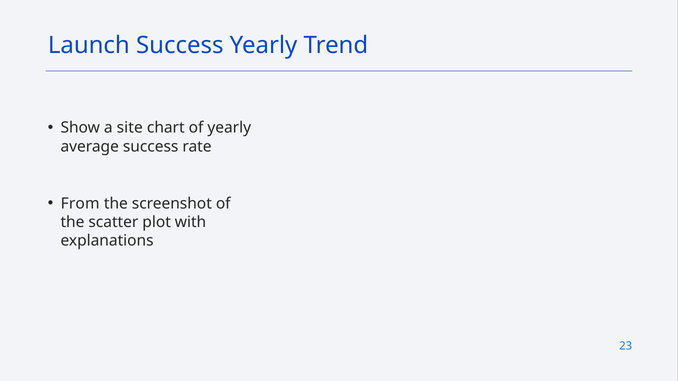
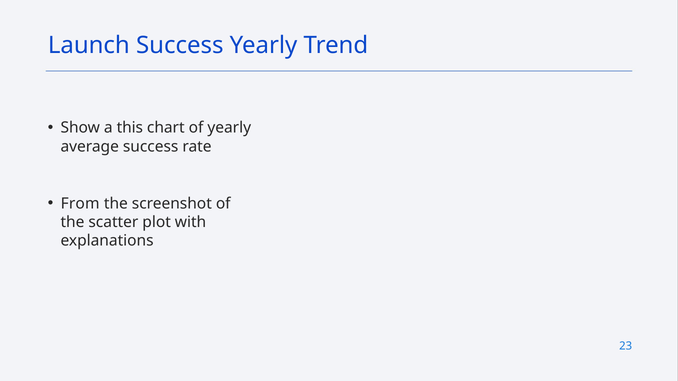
site: site -> this (130, 128)
